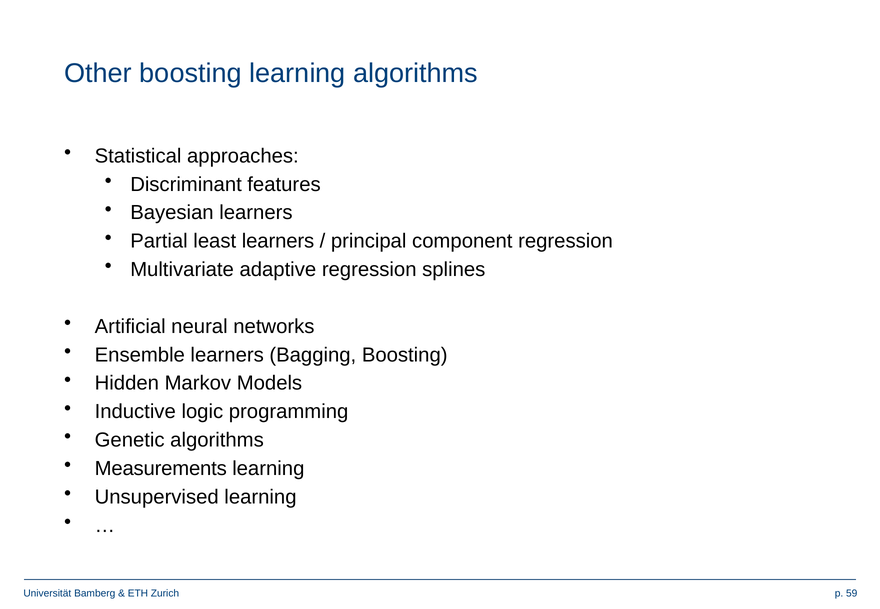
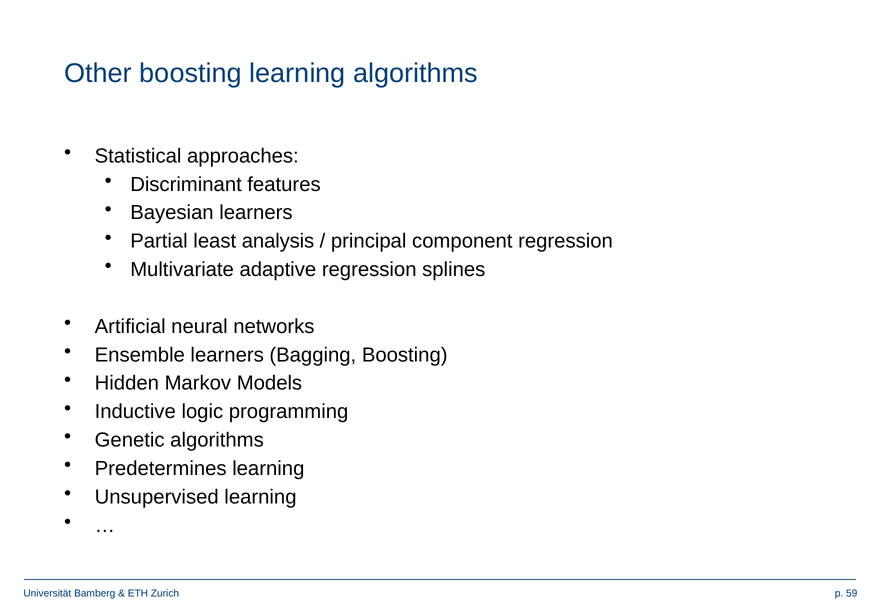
least learners: learners -> analysis (278, 241)
Measurements: Measurements -> Predetermines (161, 469)
